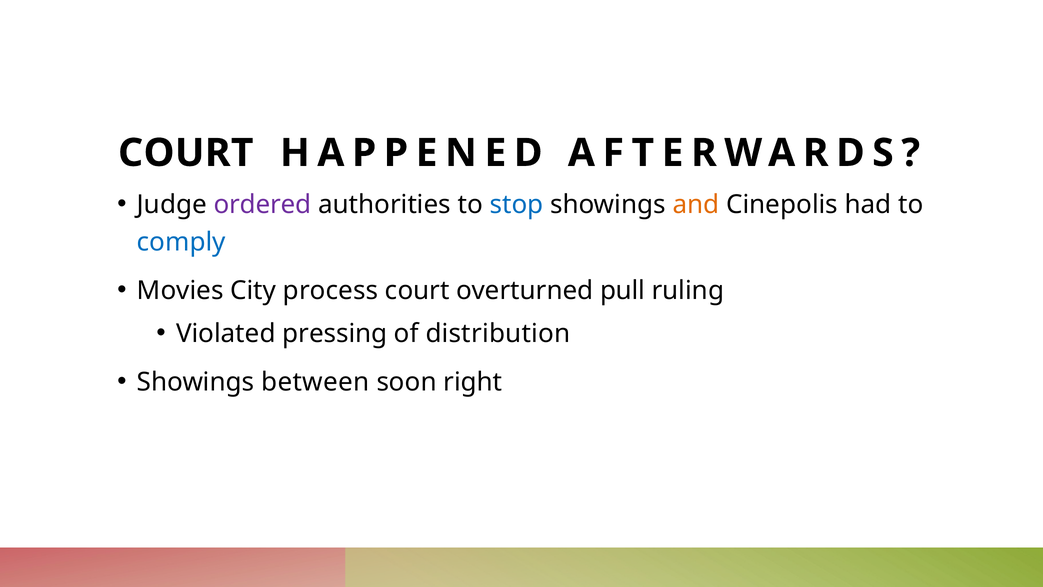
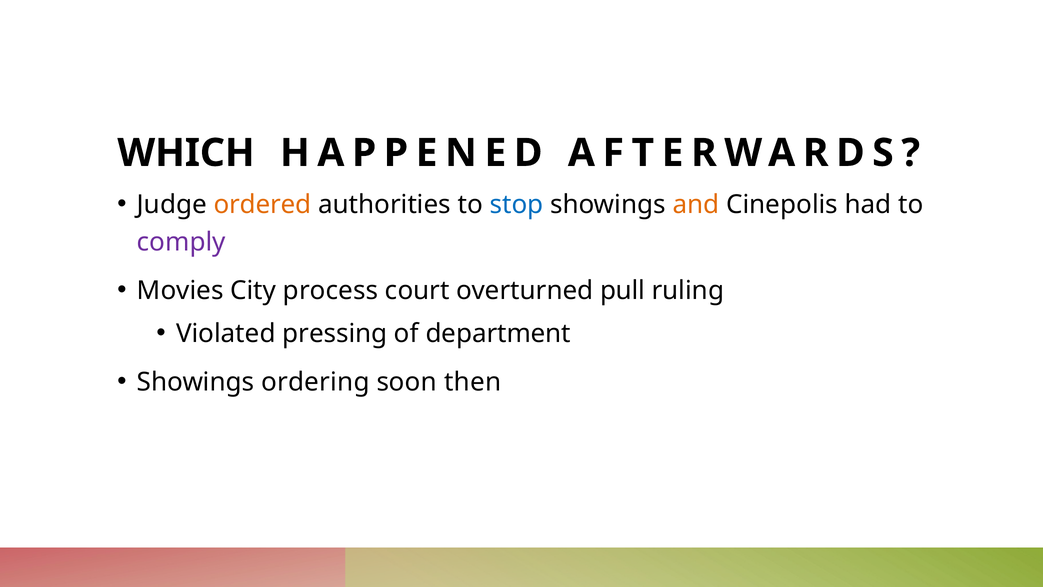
COURT: COURT -> WHICH (186, 153)
ordered colour: purple -> orange (263, 204)
comply colour: blue -> purple (181, 242)
distribution: distribution -> department (498, 333)
between: between -> ordering (315, 382)
right: right -> then (473, 382)
